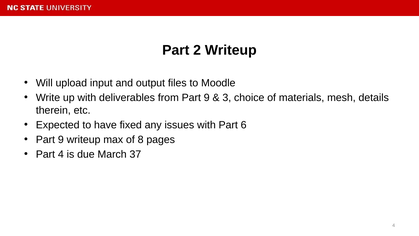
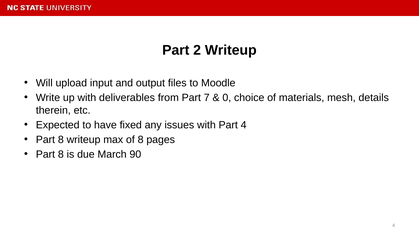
from Part 9: 9 -> 7 (207, 97)
3: 3 -> 0 (227, 97)
Part 6: 6 -> 4 (244, 125)
9: 9 -> 8 (61, 139)
4: 4 -> 8 (61, 154)
37: 37 -> 90 (135, 154)
